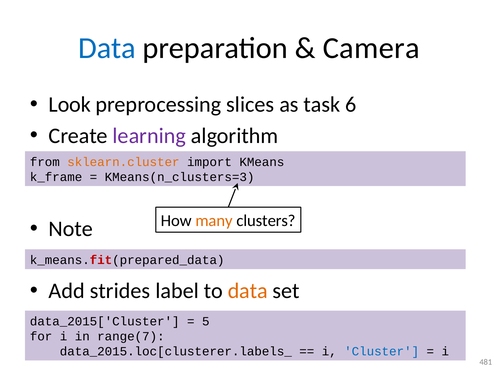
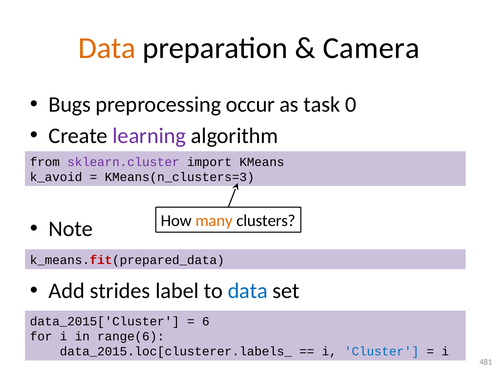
Data colour: blue -> orange (107, 48)
Look: Look -> Bugs (70, 105)
slices: slices -> occur (250, 105)
6: 6 -> 0 (351, 105)
sklearn.cluster colour: orange -> purple (123, 162)
k_frame: k_frame -> k_avoid (56, 177)
data colour: orange -> blue (248, 291)
5: 5 -> 6 (206, 322)
range(7: range(7 -> range(6 (131, 337)
